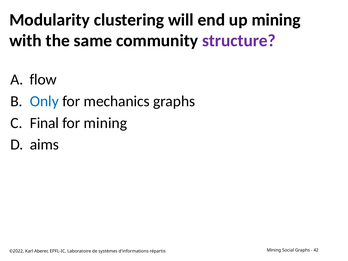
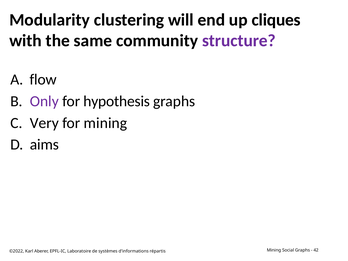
up mining: mining -> cliques (276, 20)
Only colour: blue -> purple (44, 101)
mechanics: mechanics -> hypothesis (117, 101)
Final: Final -> Very (44, 123)
